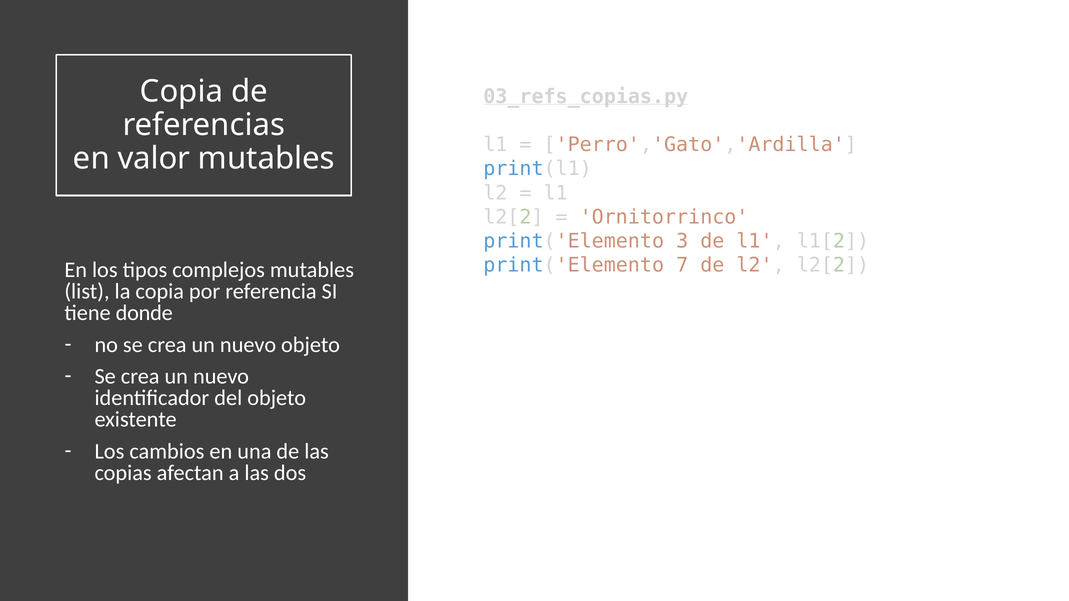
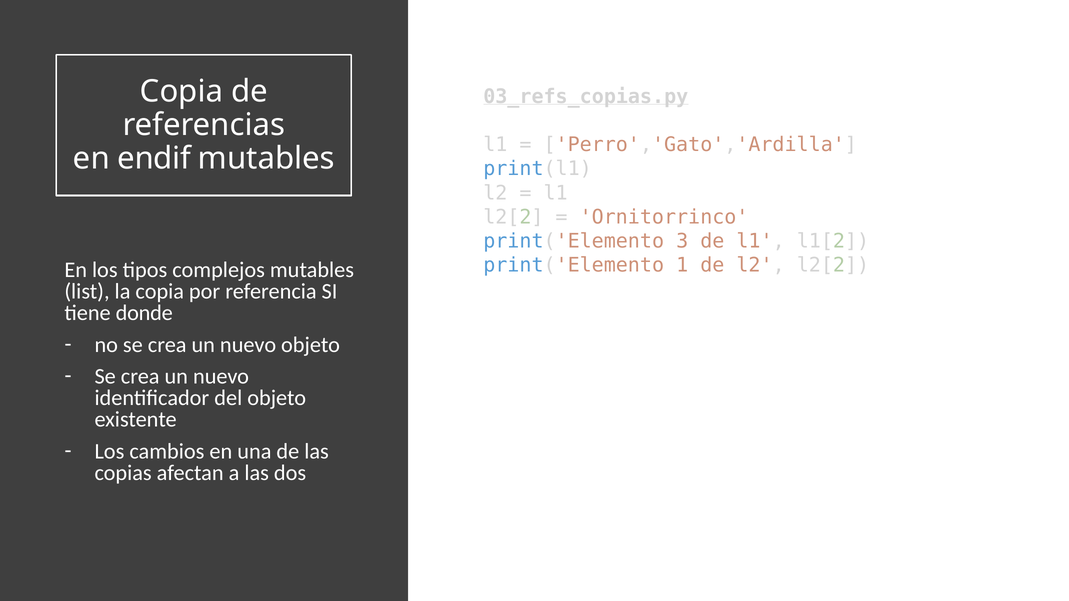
valor: valor -> endif (154, 159)
7: 7 -> 1 (682, 265)
